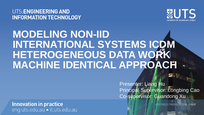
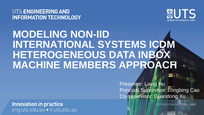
WORK: WORK -> INBOX (154, 55)
IDENTICAL: IDENTICAL -> MEMBERS (90, 65)
